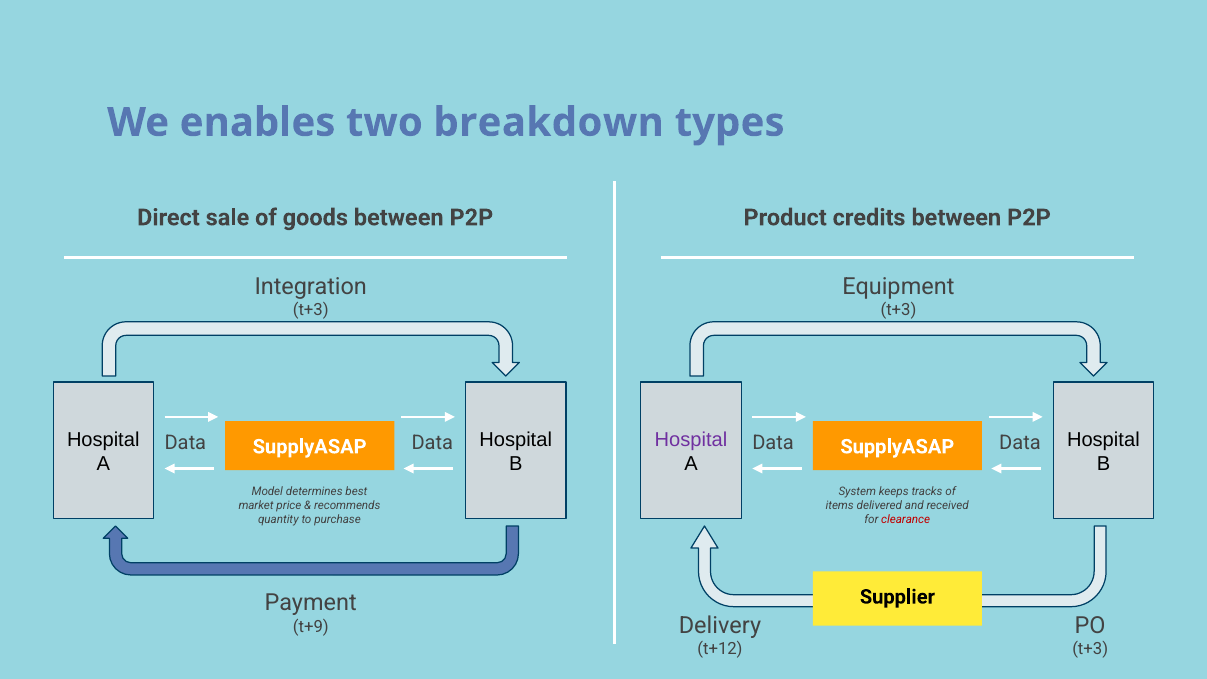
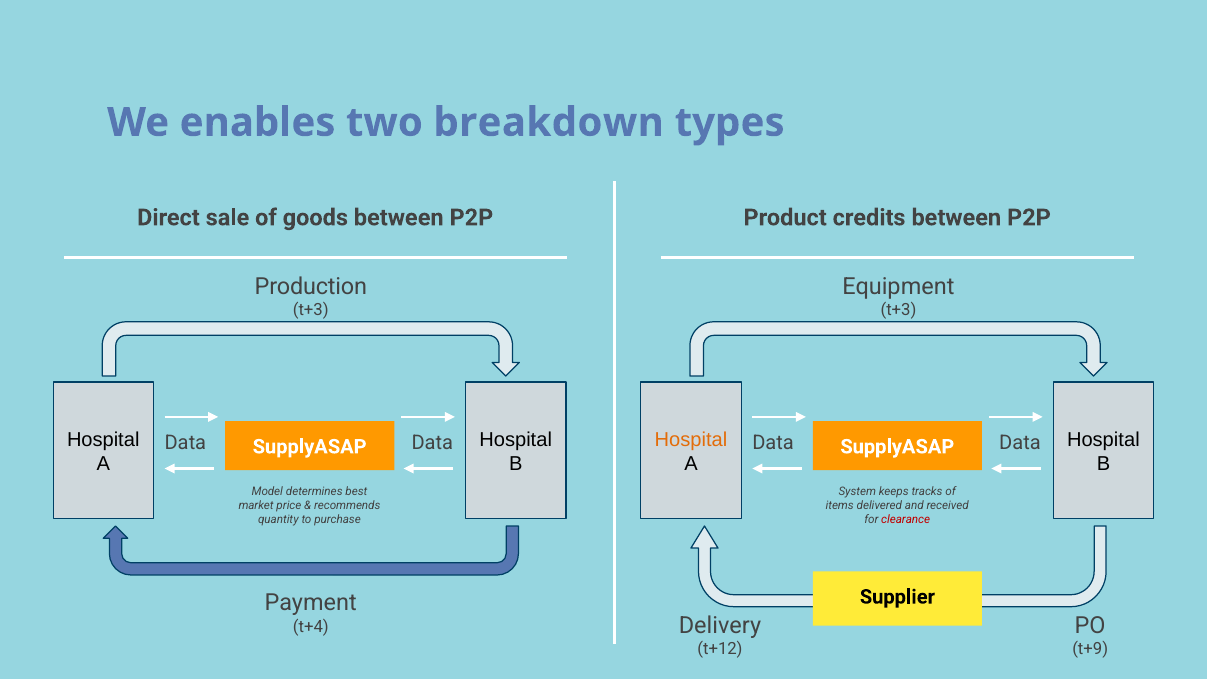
Integration: Integration -> Production (311, 286)
Hospital colour: purple -> orange (691, 440)
t+9: t+9 -> t+4 (311, 626)
t+3: t+3 -> t+9 (1090, 649)
